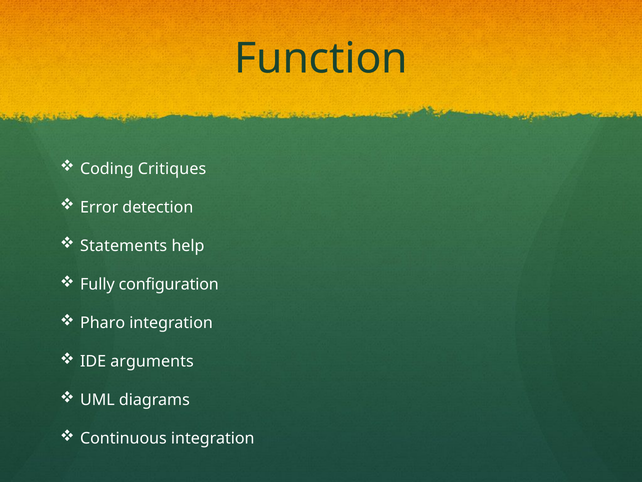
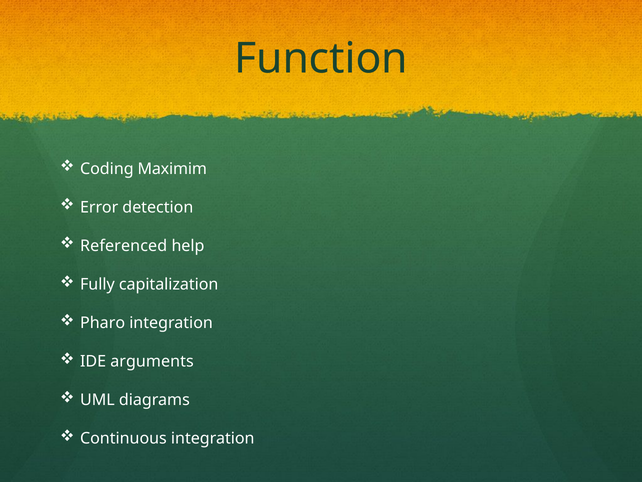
Critiques: Critiques -> Maximim (172, 169)
Statements: Statements -> Referenced (124, 246)
configuration: configuration -> capitalization (169, 284)
